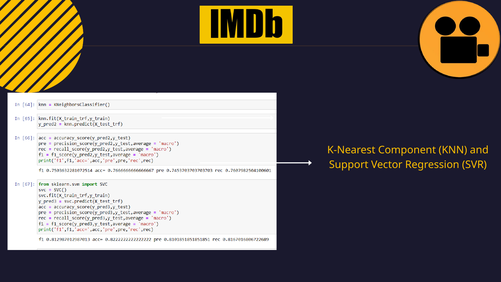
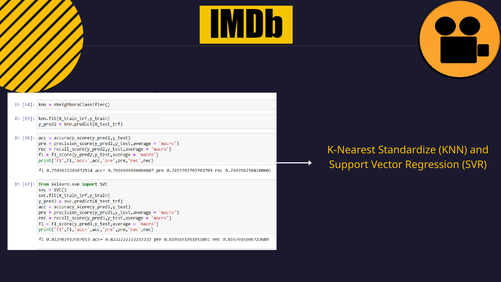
Component: Component -> Standardize (407, 150)
